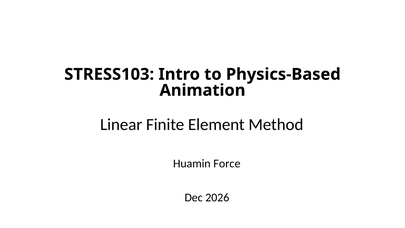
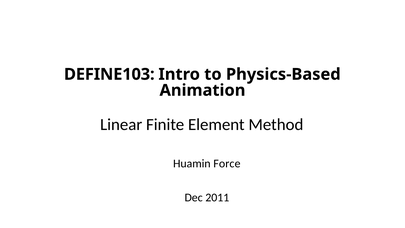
STRESS103: STRESS103 -> DEFINE103 (109, 74)
2026: 2026 -> 2011 (217, 198)
